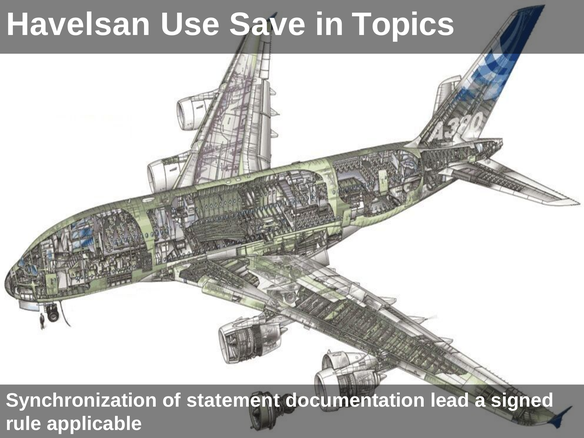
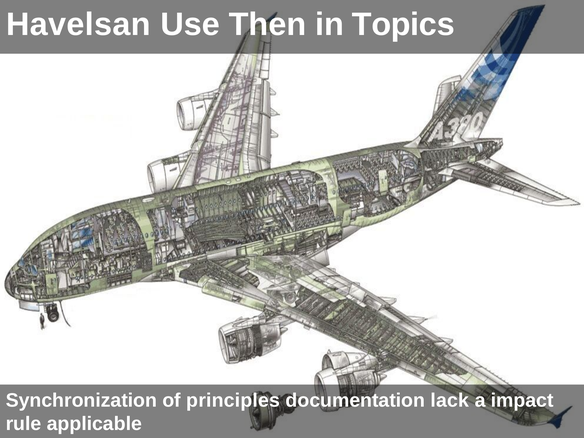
Save: Save -> Then (268, 25)
statement: statement -> principles (233, 400)
lead: lead -> lack (450, 400)
signed: signed -> impact (522, 400)
